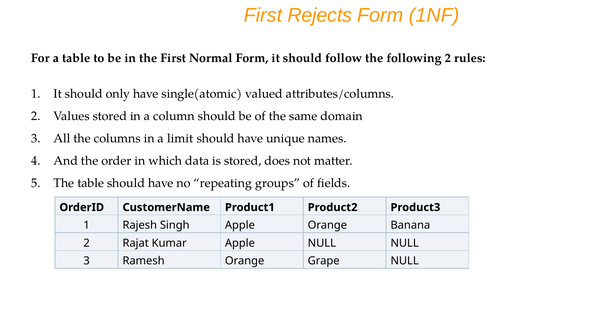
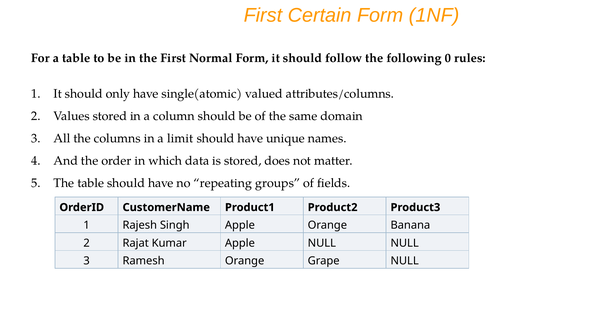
Rejects: Rejects -> Certain (320, 15)
following 2: 2 -> 0 (448, 58)
